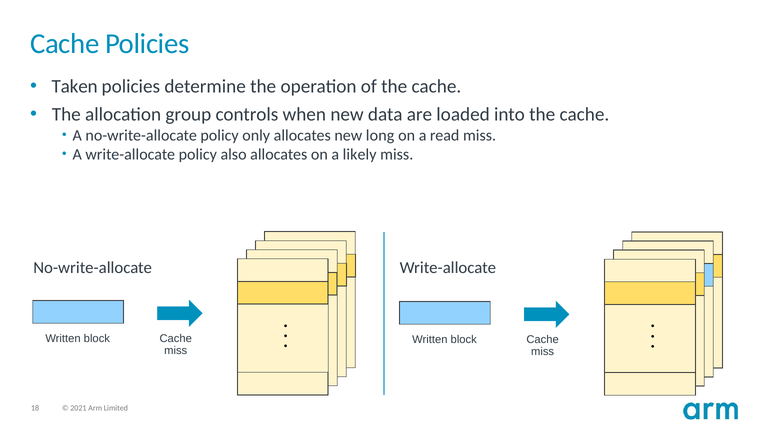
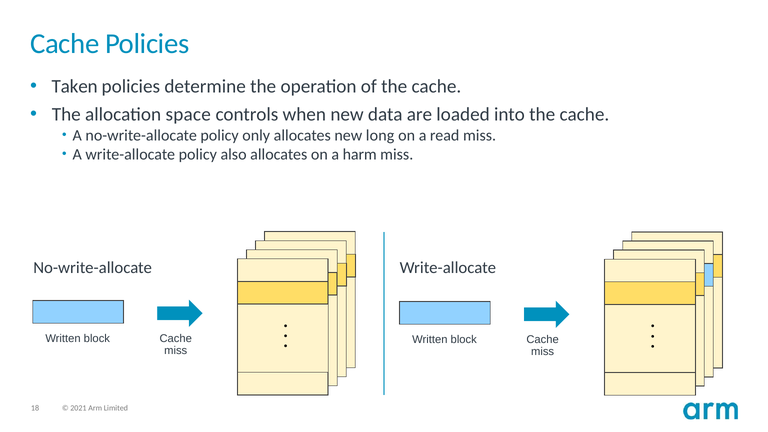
group: group -> space (188, 114)
likely: likely -> harm (360, 155)
